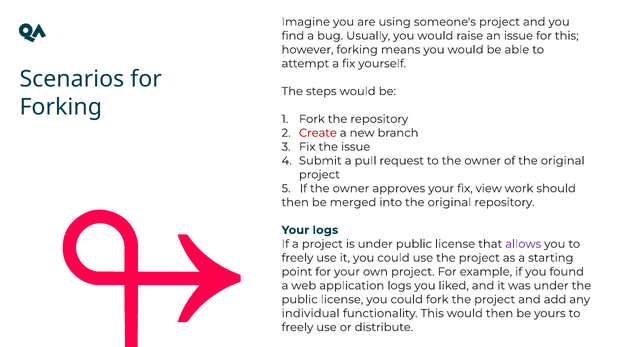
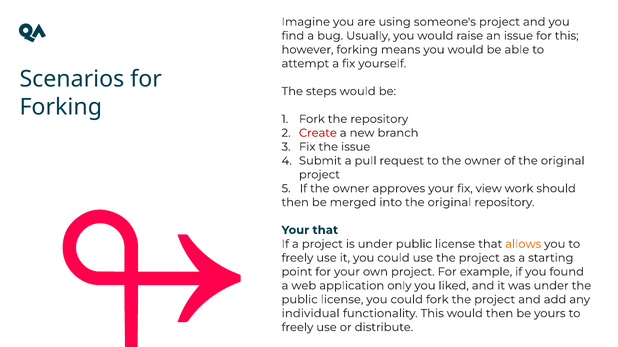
Your logs: logs -> that (325, 230)
allows colour: purple -> orange (523, 244)
application logs: logs -> only (399, 286)
